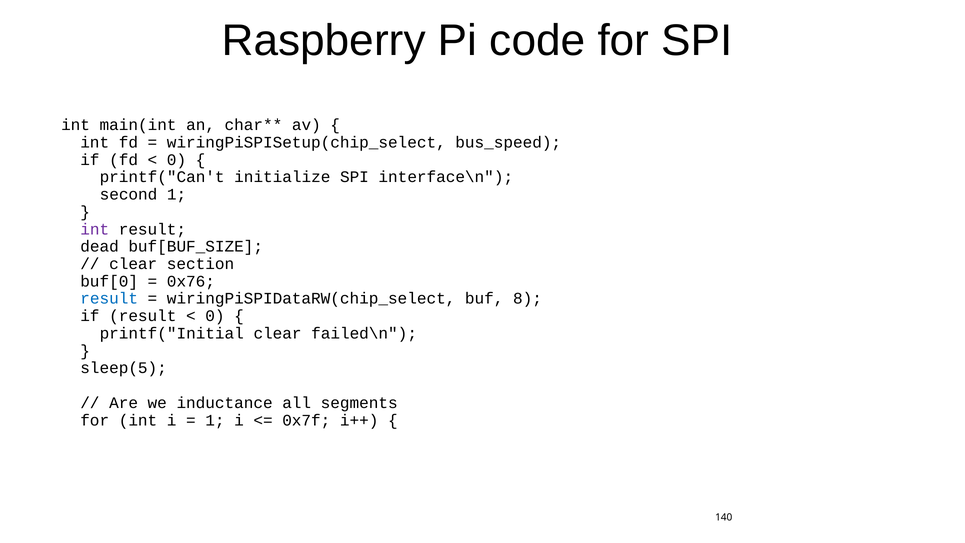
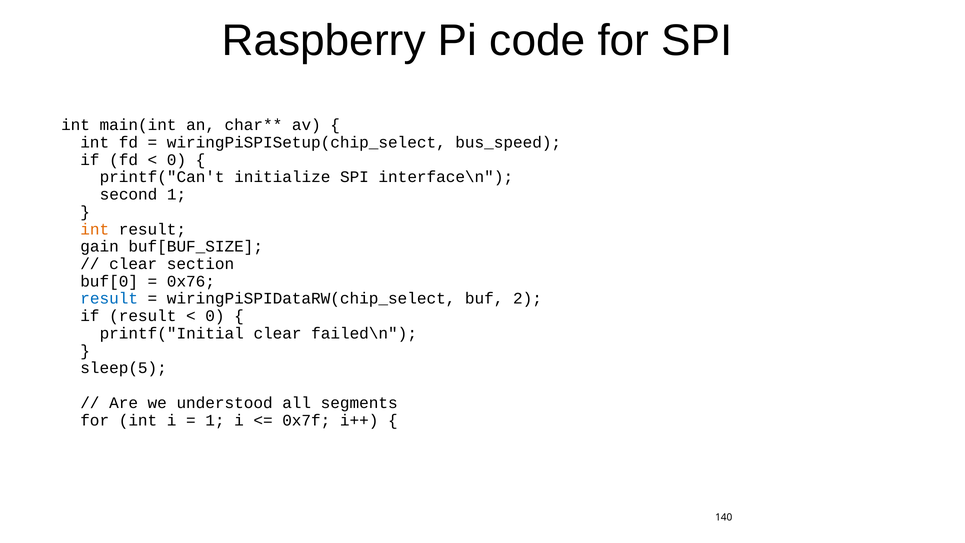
int colour: purple -> orange (95, 229)
dead: dead -> gain (100, 247)
8: 8 -> 2 (527, 299)
inductance: inductance -> understood (225, 403)
